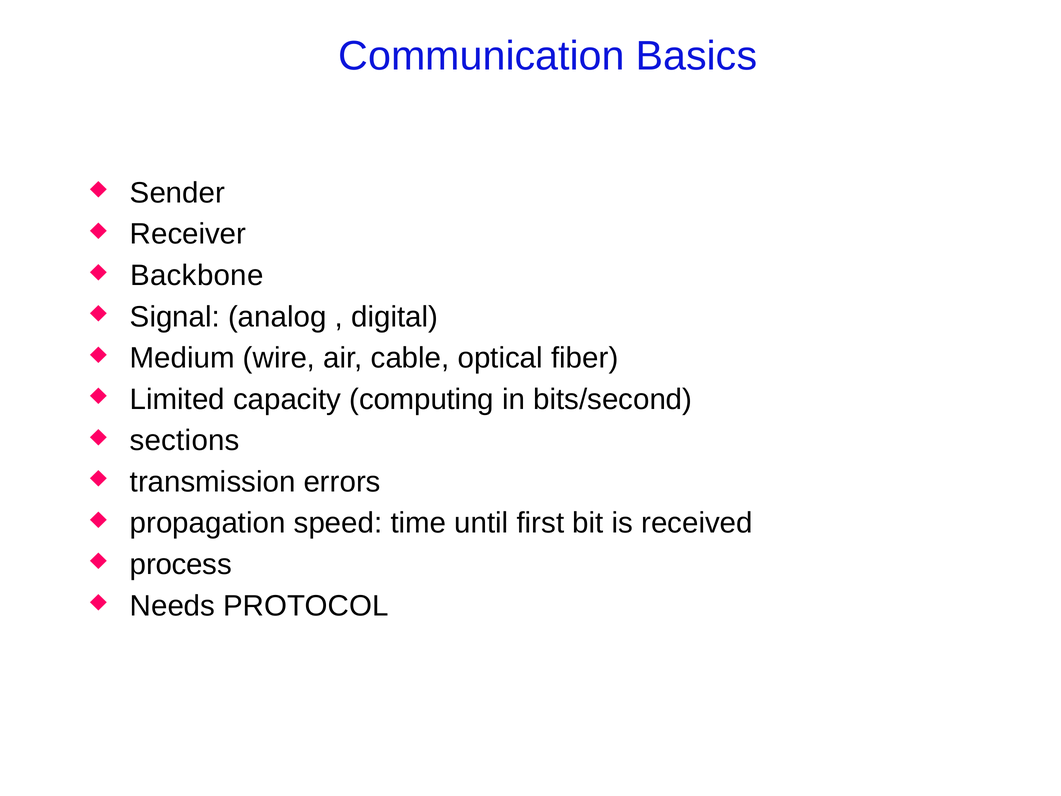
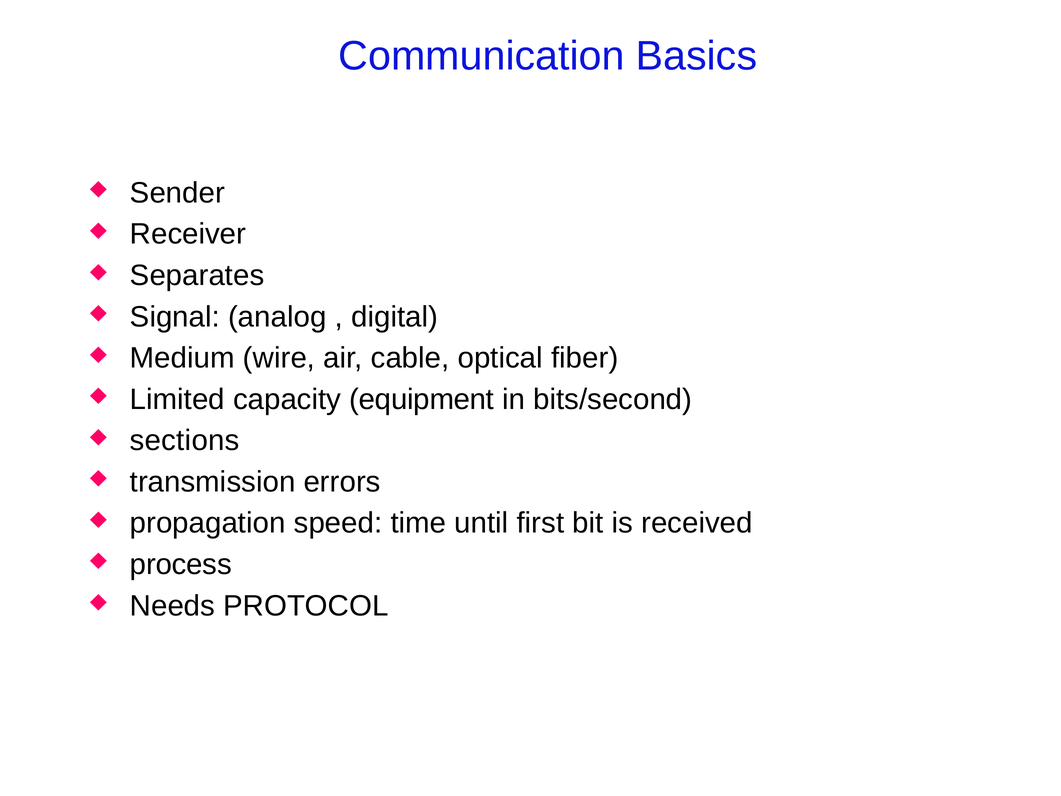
Backbone: Backbone -> Separates (197, 275)
computing: computing -> equipment (422, 399)
